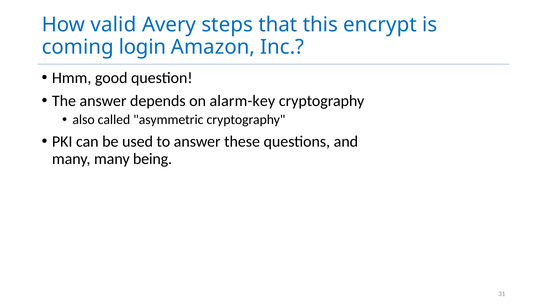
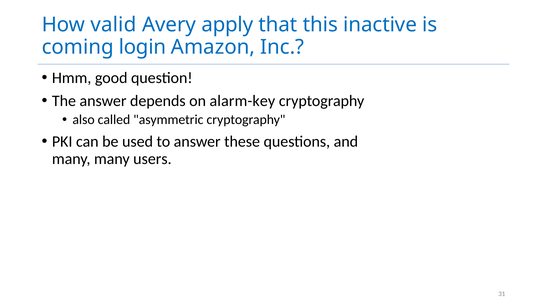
steps: steps -> apply (227, 25)
encrypt: encrypt -> inactive (380, 25)
being: being -> users (152, 159)
